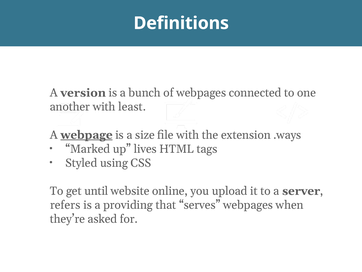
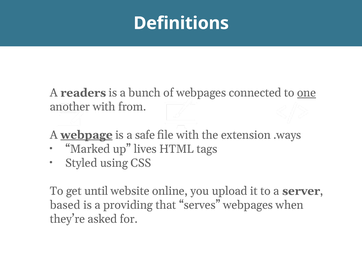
version: version -> readers (83, 93)
one underline: none -> present (307, 93)
least: least -> from (132, 107)
size: size -> safe (145, 135)
refers: refers -> based (65, 205)
